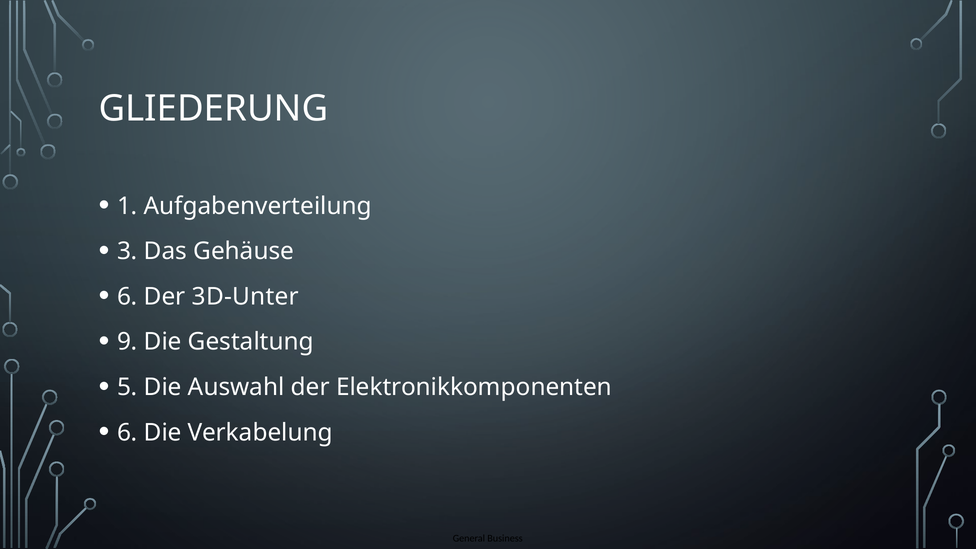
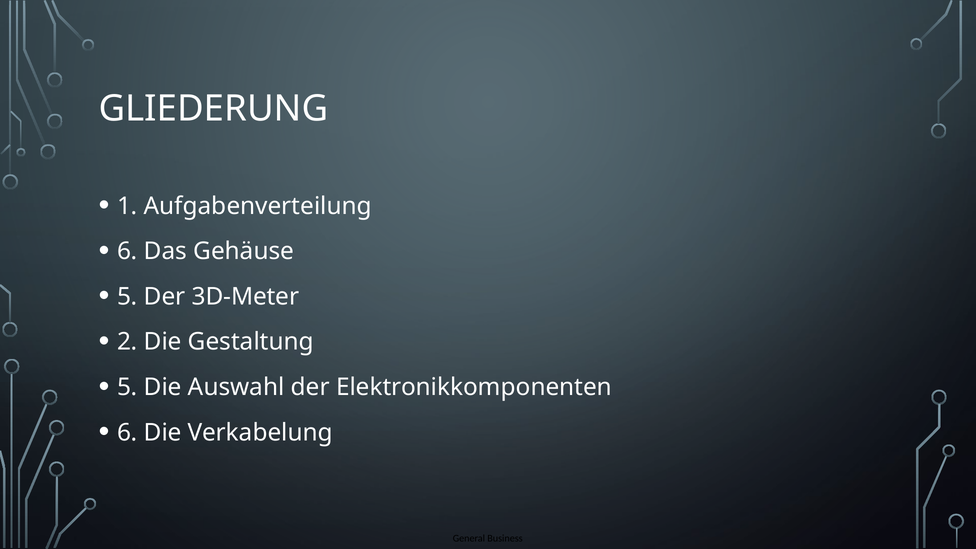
3: 3 -> 6 (127, 251)
6: 6 -> 5 (127, 297)
3D-Unter: 3D-Unter -> 3D-Meter (245, 297)
9: 9 -> 2 (127, 342)
